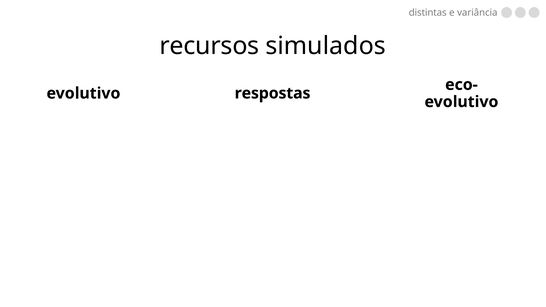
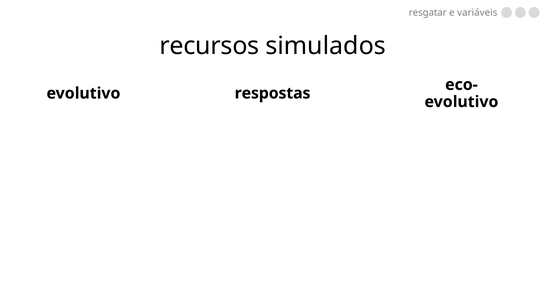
distintas: distintas -> resgatar (428, 13)
variância: variância -> variáveis (477, 13)
